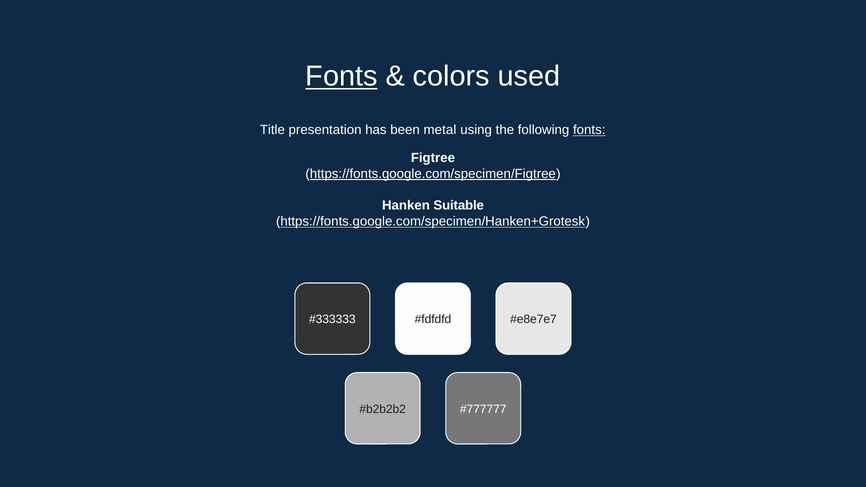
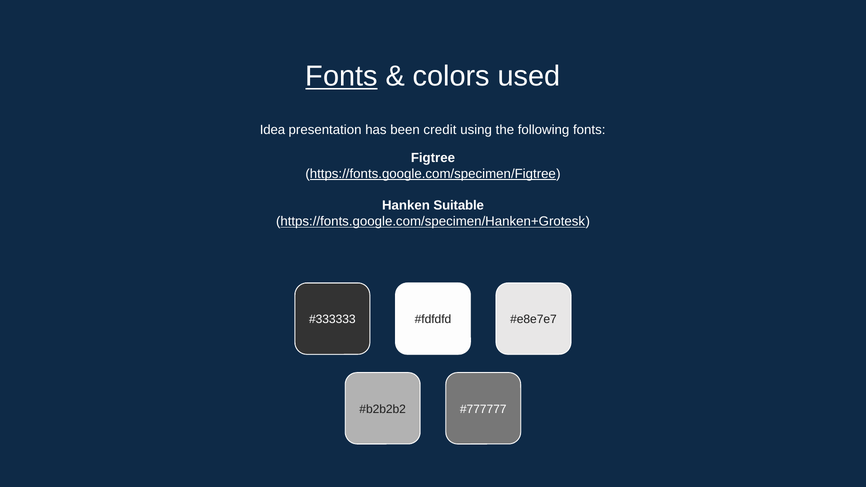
Title: Title -> Idea (272, 130)
metal: metal -> credit (440, 130)
fonts underline: present -> none (589, 130)
